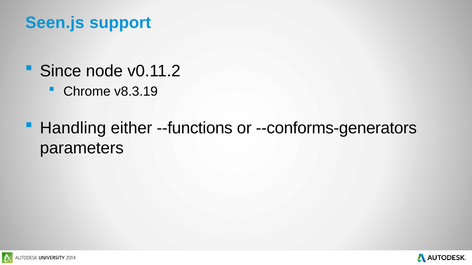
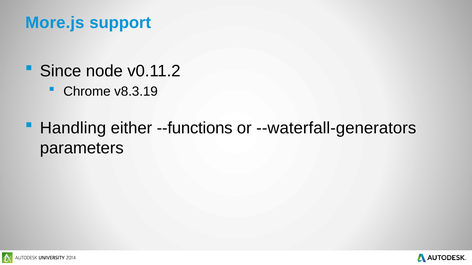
Seen.js: Seen.js -> More.js (55, 23)
--conforms-generators: --conforms-generators -> --waterfall-generators (336, 128)
